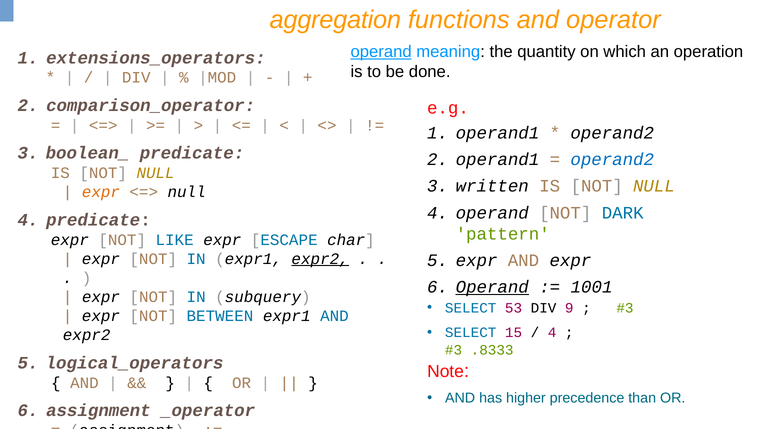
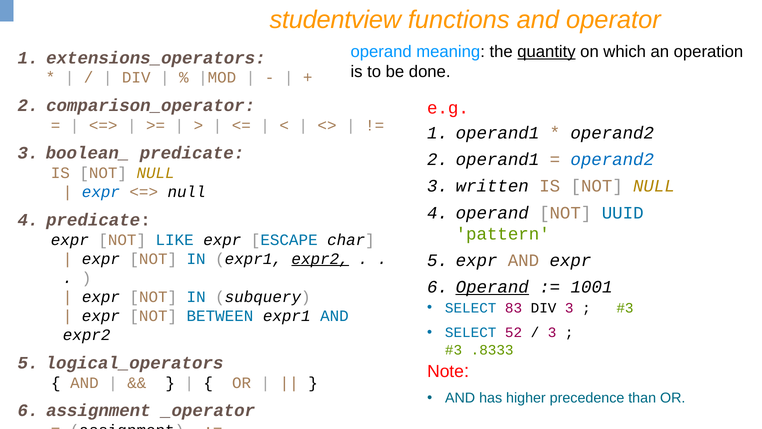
aggregation: aggregation -> studentview (335, 20)
operand underline: present -> none (381, 52)
quantity underline: none -> present (546, 52)
expr colour: orange -> blue (101, 192)
DARK: DARK -> UUID (623, 213)
53: 53 -> 83 (514, 308)
DIV 9: 9 -> 3 (569, 308)
15: 15 -> 52 (514, 332)
4: 4 -> 3 (552, 332)
